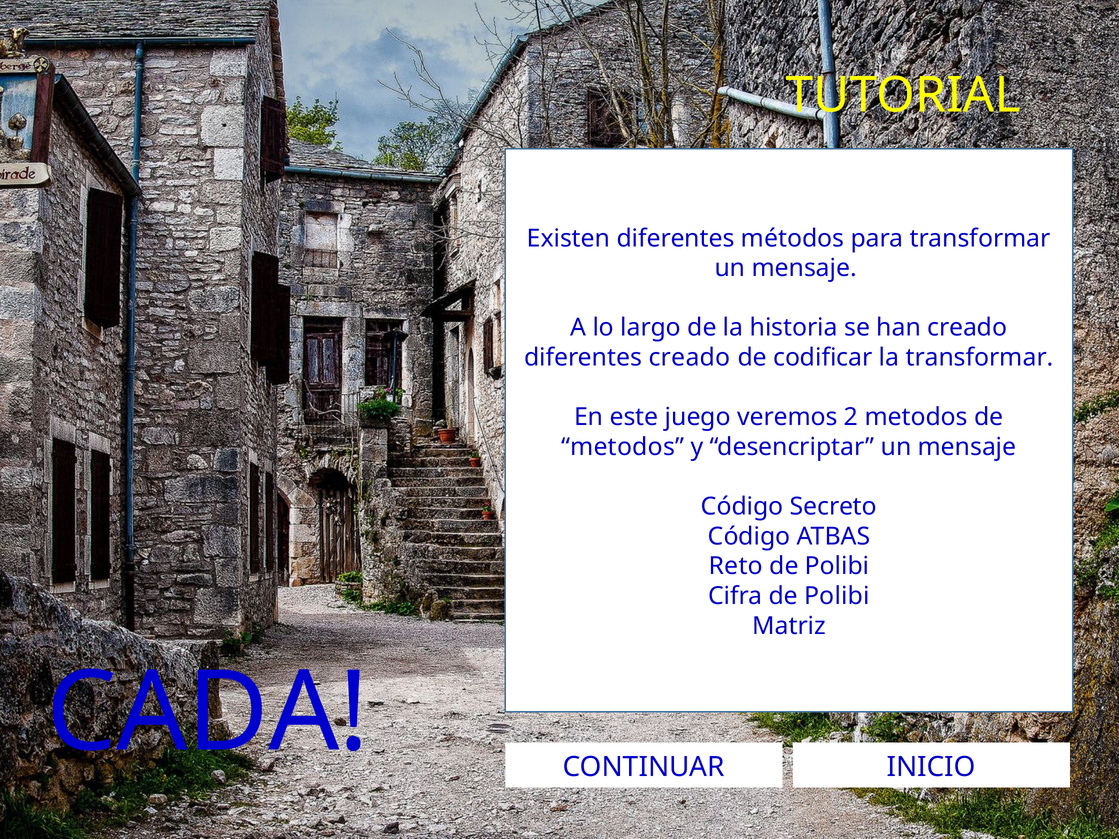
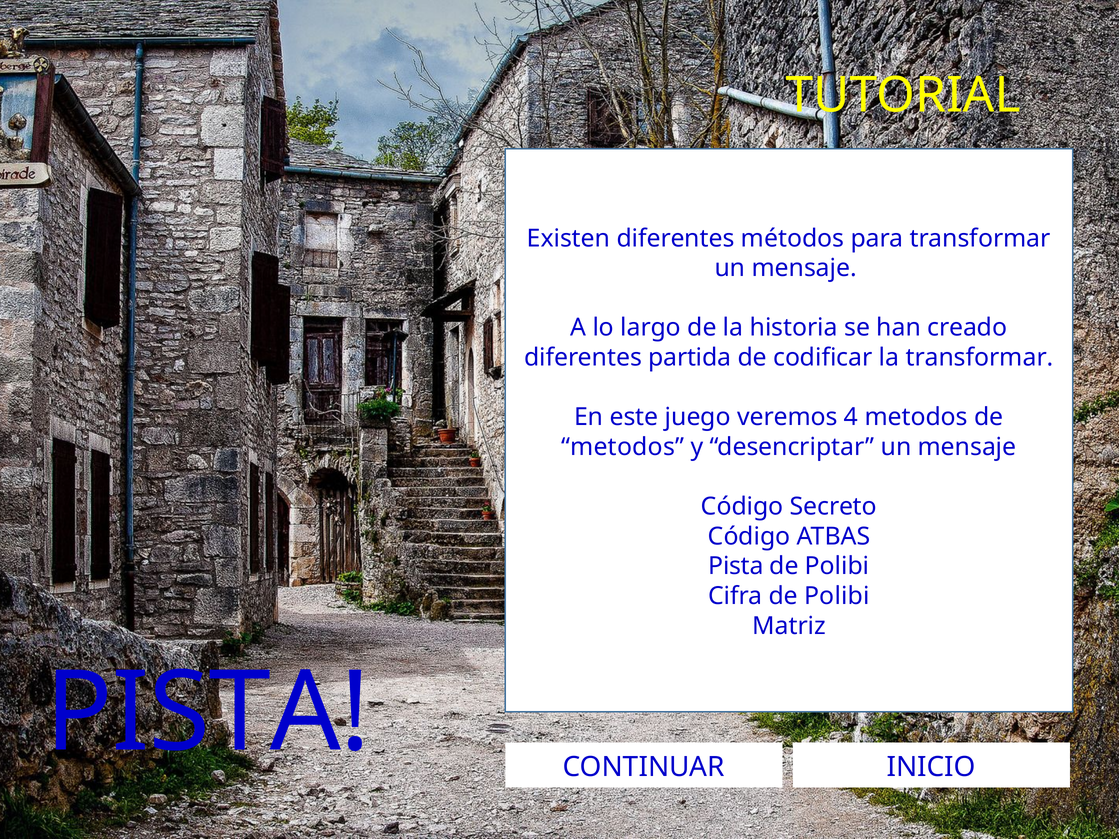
diferentes creado: creado -> partida (690, 358)
2: 2 -> 4 (851, 417)
Reto: Reto -> Pista (736, 566)
CADA: CADA -> PISTA (208, 713)
